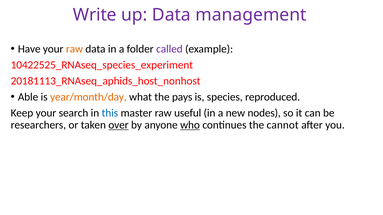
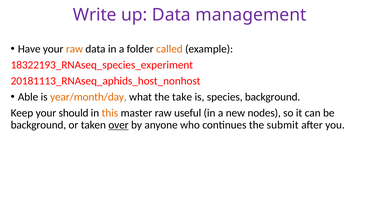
called colour: purple -> orange (169, 49)
10422525_RNAseq_species_experiment: 10422525_RNAseq_species_experiment -> 18322193_RNAseq_species_experiment (102, 65)
pays: pays -> take (182, 97)
species reproduced: reproduced -> background (273, 97)
search: search -> should (74, 113)
this colour: blue -> orange (110, 113)
researchers: researchers -> background (38, 125)
who underline: present -> none (190, 125)
cannot: cannot -> submit (283, 125)
